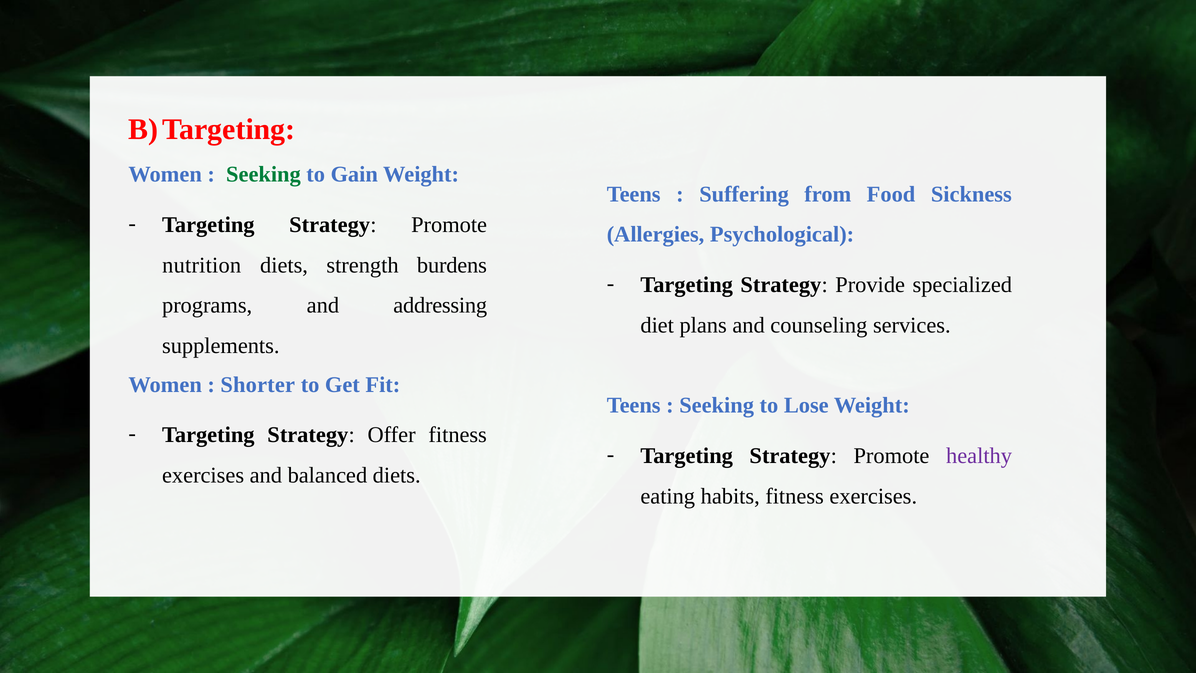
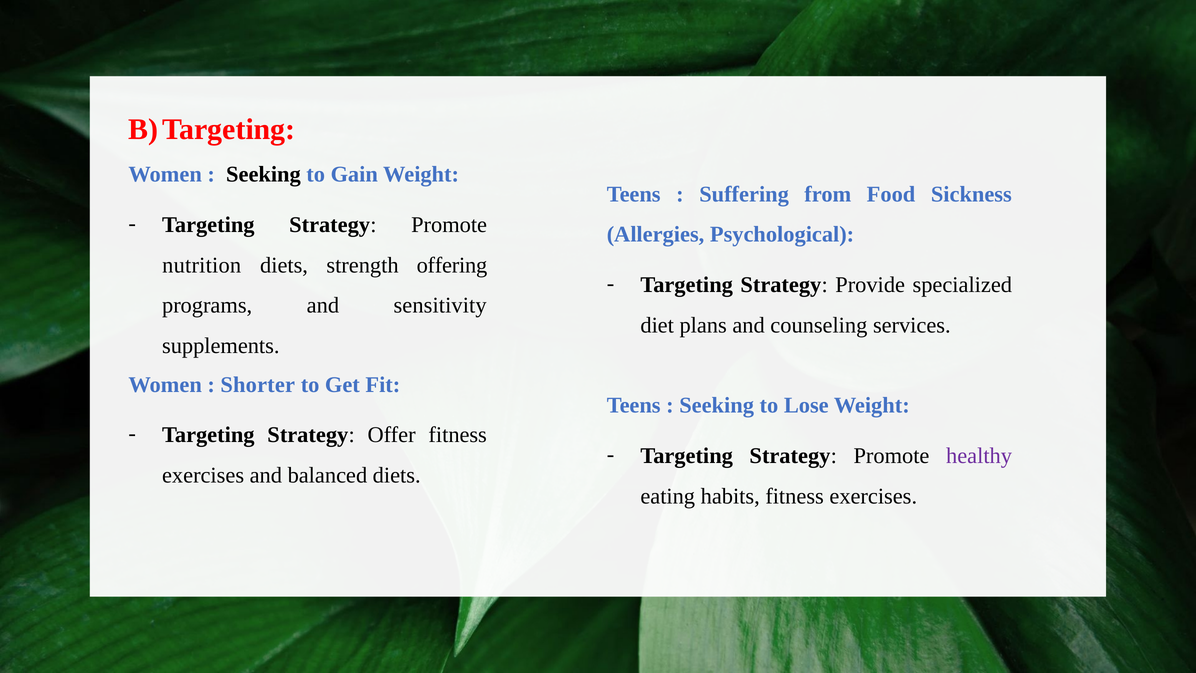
Seeking colour: green -> black (263, 174)
burdens: burdens -> offering (452, 265)
addressing: addressing -> sensitivity (440, 305)
